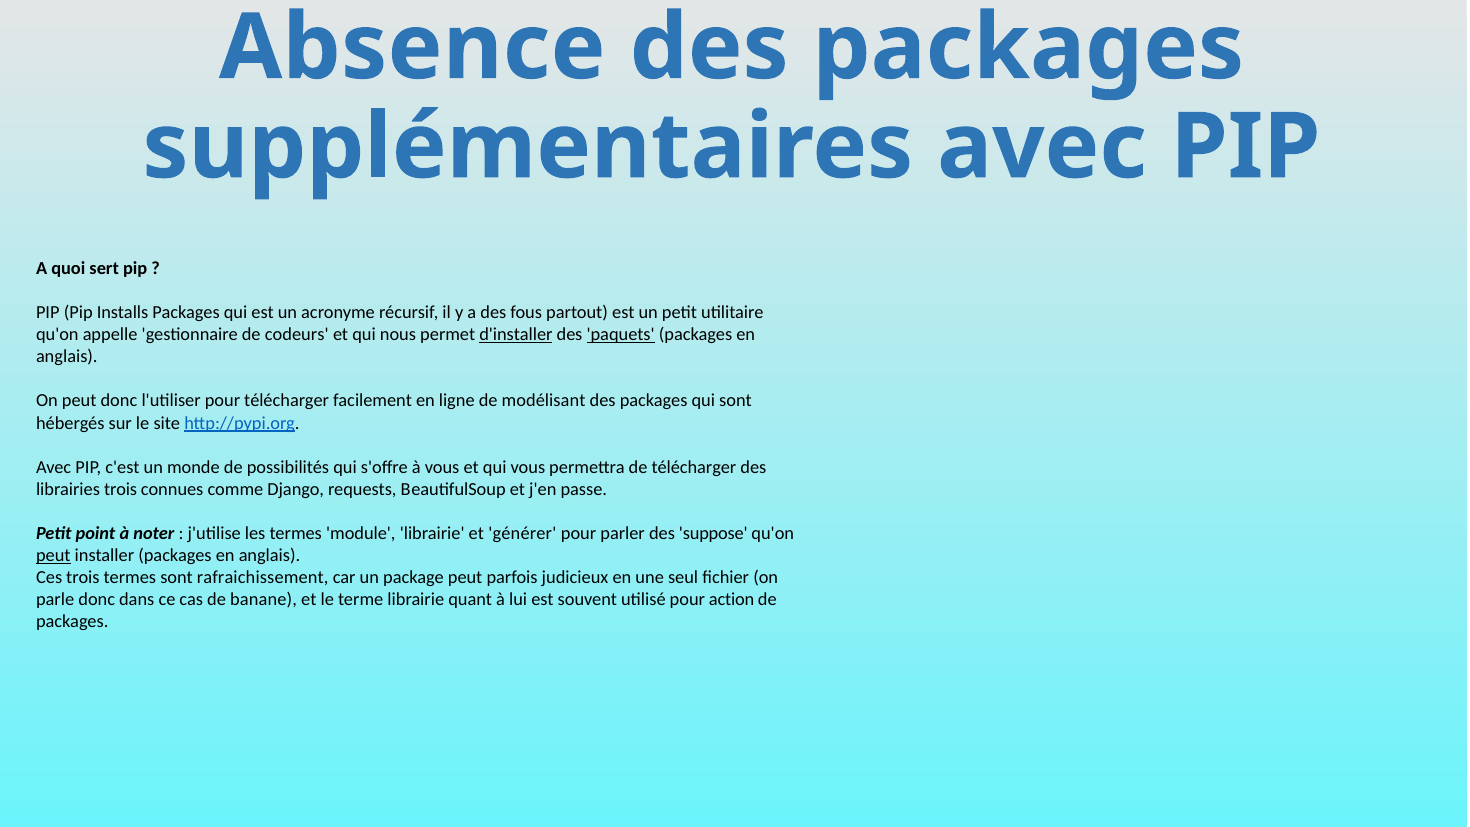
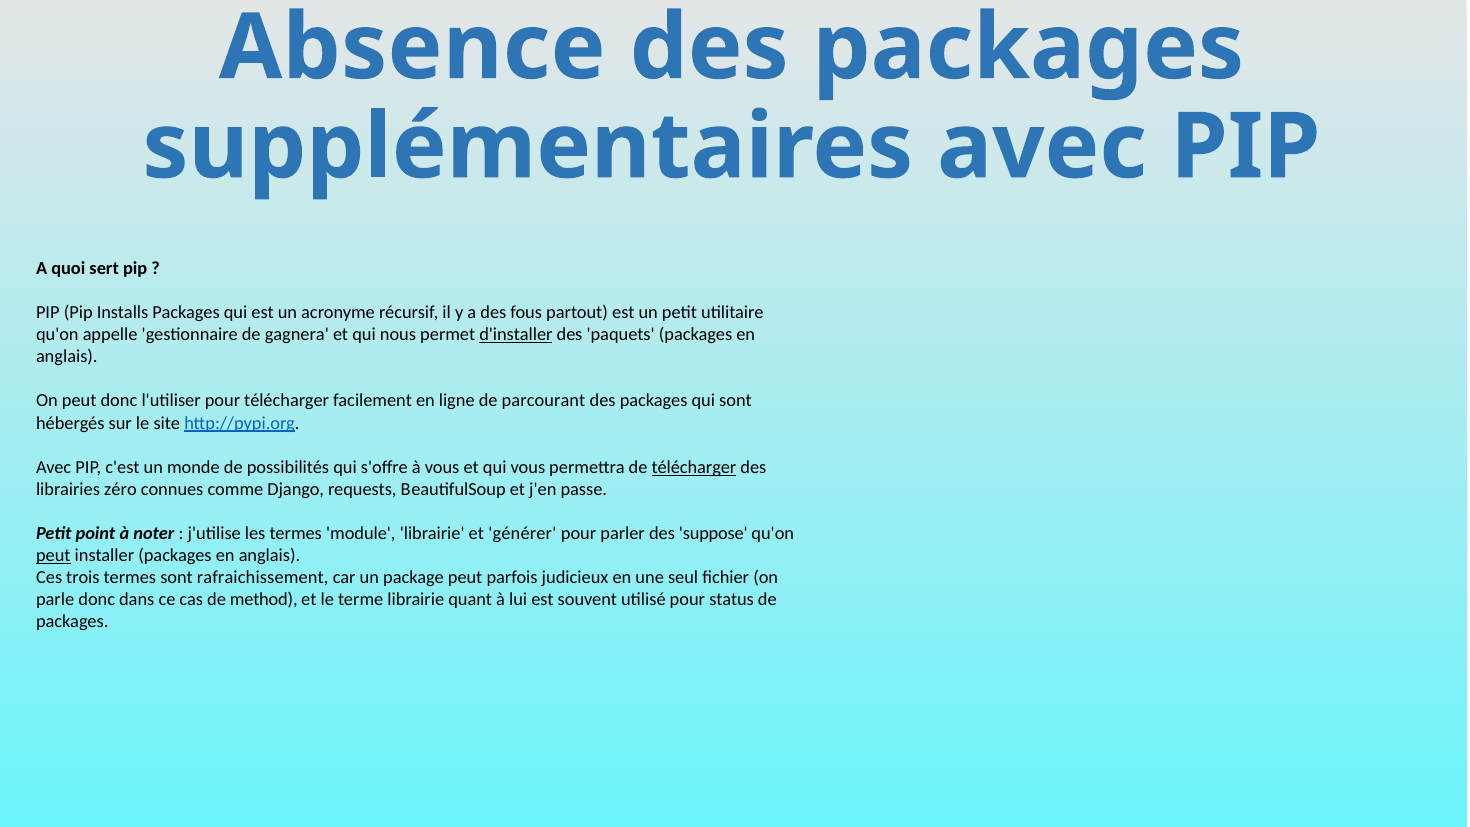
codeurs: codeurs -> gagnera (297, 335)
paquets underline: present -> none (621, 335)
modélisant: modélisant -> parcourant (544, 401)
télécharger underline: none -> present (694, 467)
librairies trois: trois -> zéro (120, 489)
banane: banane -> method (264, 600)
action: action -> status (732, 600)
